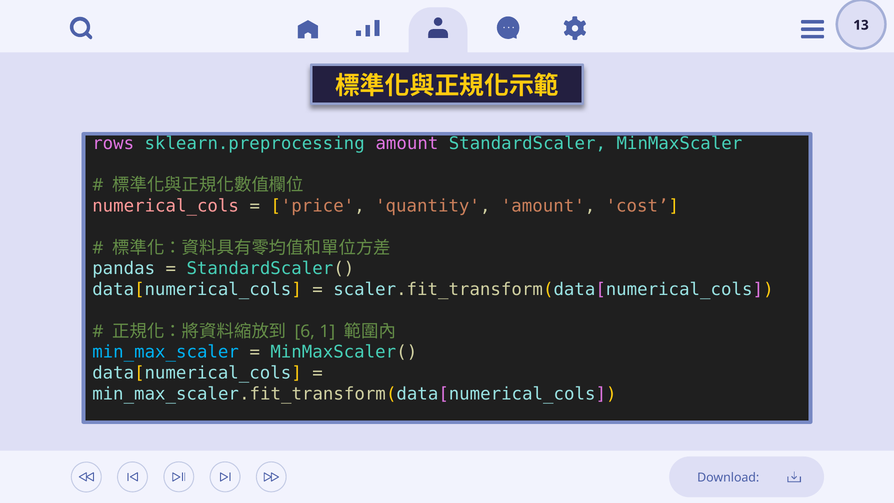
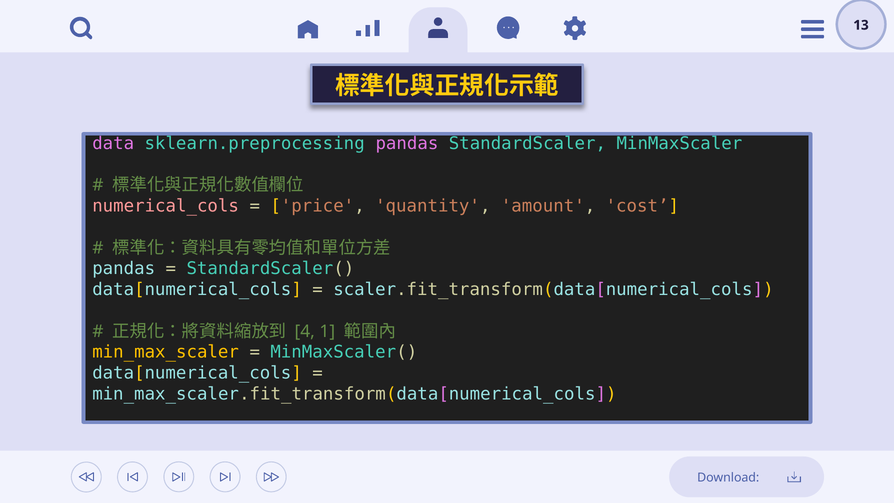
rows: rows -> data (113, 143)
sklearn.preprocessing amount: amount -> pandas (407, 143)
6: 6 -> 4 (305, 331)
min_max_scaler colour: light blue -> yellow (166, 352)
